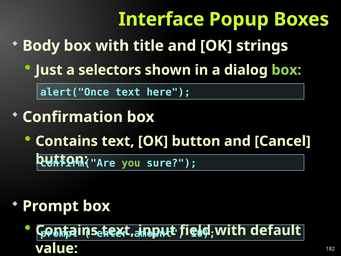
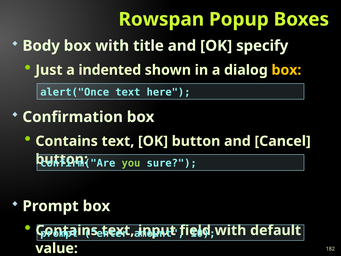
Interface: Interface -> Rowspan (161, 19)
strings: strings -> specify (262, 46)
selectors: selectors -> indented (110, 70)
box colour: light green -> yellow (286, 70)
